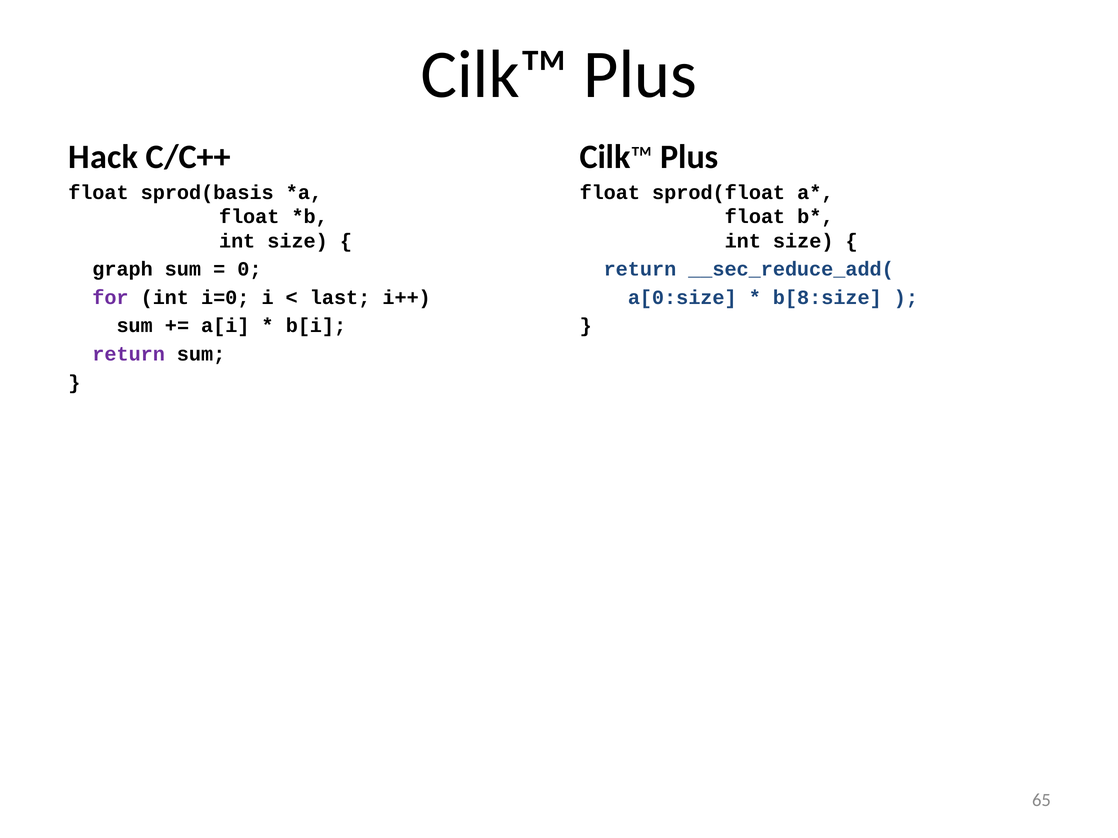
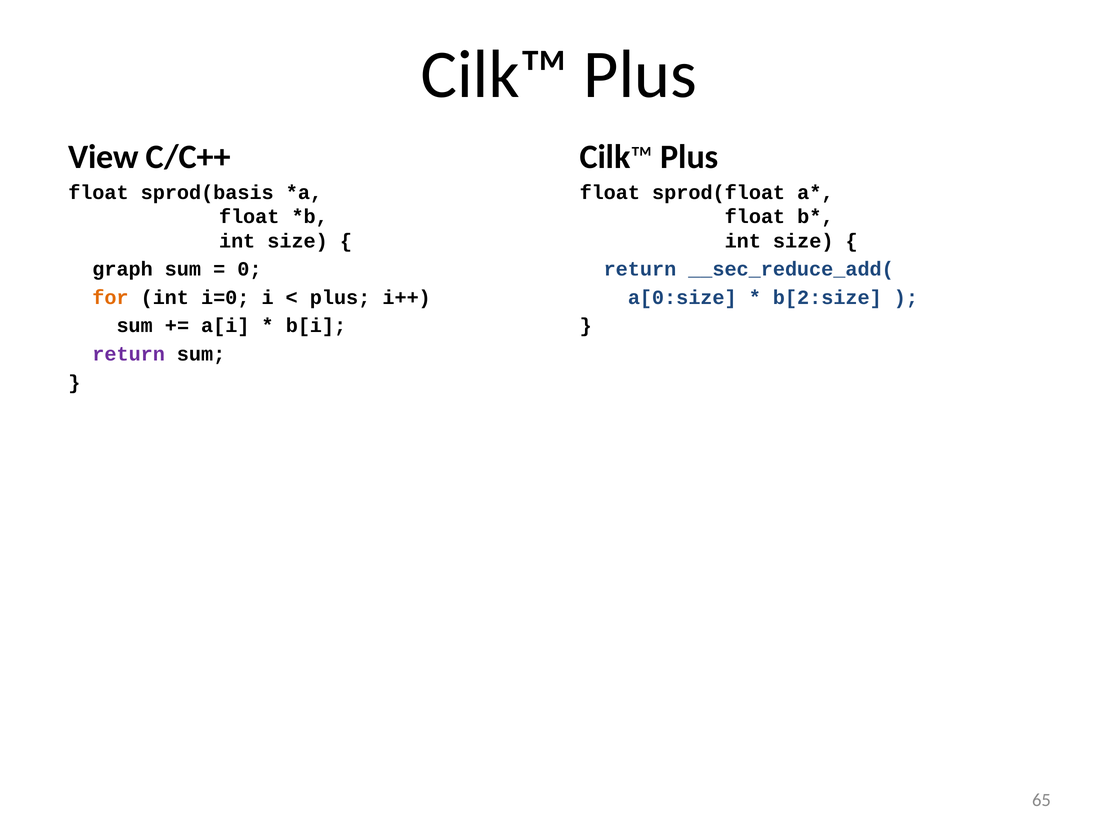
Hack: Hack -> View (103, 157)
for colour: purple -> orange (110, 298)
last: last -> plus (340, 298)
b[8:size: b[8:size -> b[2:size (827, 298)
